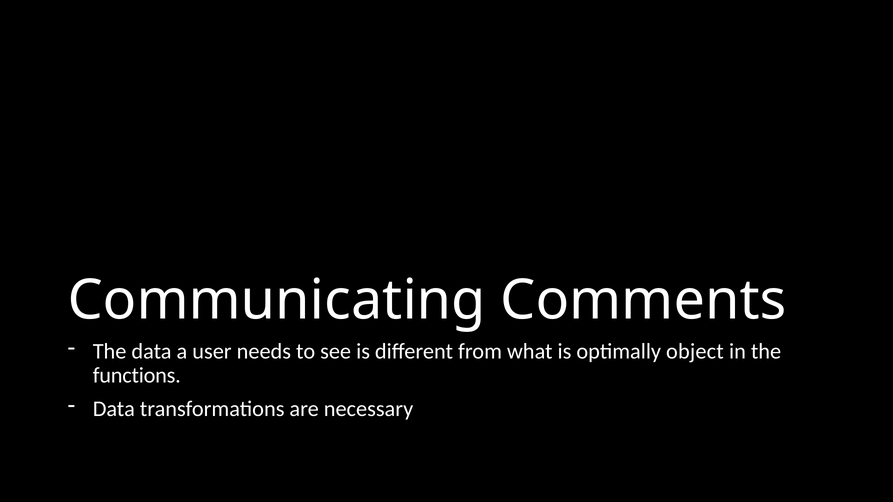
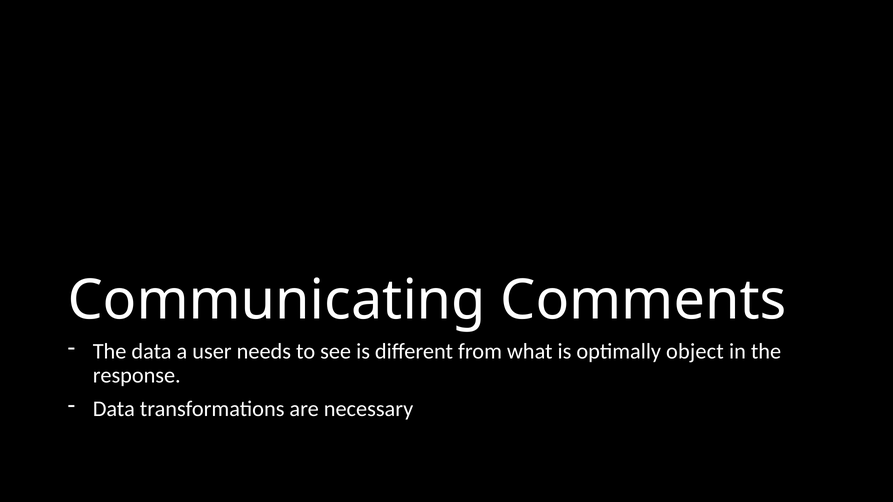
functions: functions -> response (137, 376)
